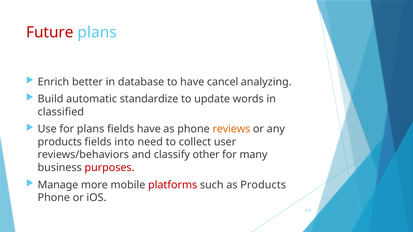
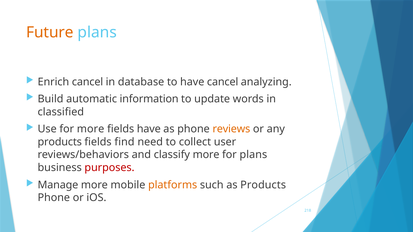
Future colour: red -> orange (50, 33)
Enrich better: better -> cancel (88, 82)
standardize: standardize -> information (149, 99)
for plans: plans -> more (91, 129)
into: into -> find (124, 142)
classify other: other -> more (206, 155)
for many: many -> plans (253, 155)
platforms colour: red -> orange (173, 185)
